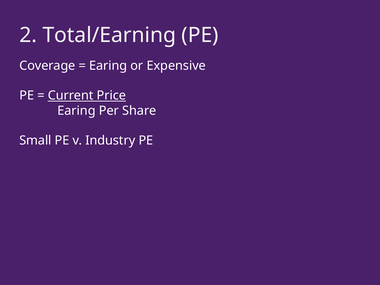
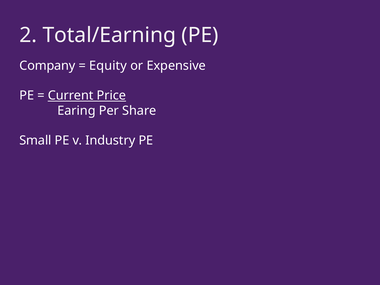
Coverage: Coverage -> Company (47, 66)
Earing: Earing -> Equity (108, 66)
